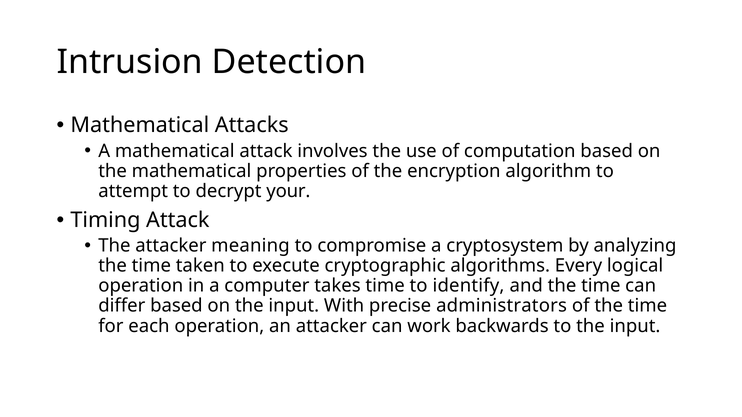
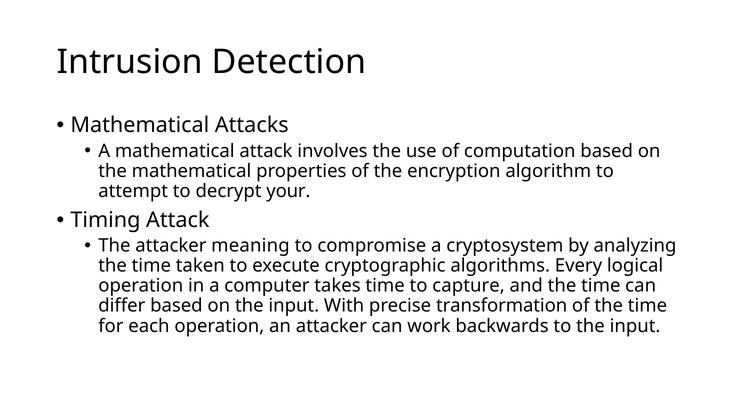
identify: identify -> capture (469, 286)
administrators: administrators -> transformation (502, 306)
